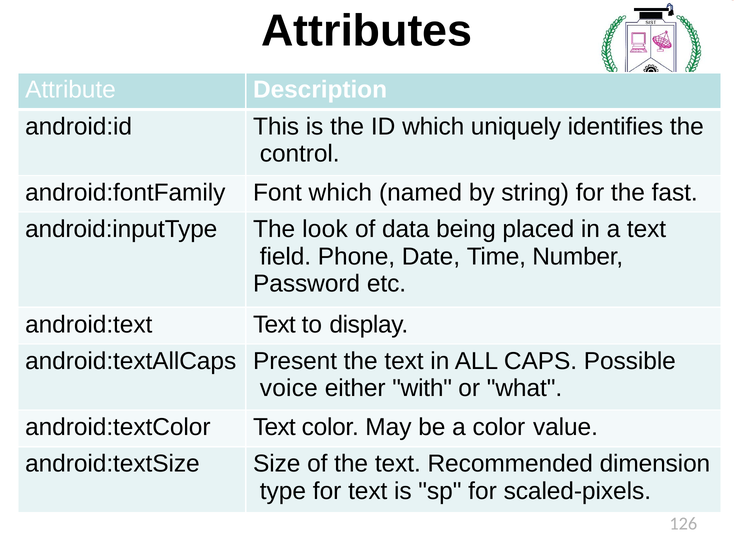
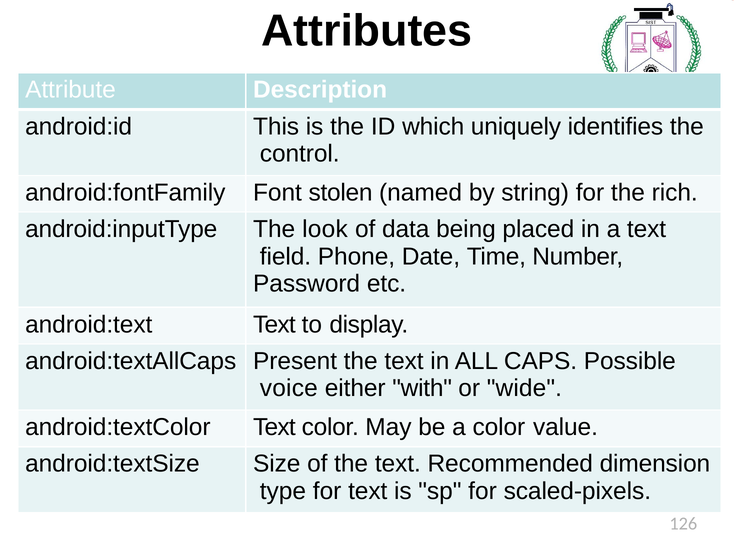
Font which: which -> stolen (341, 193)
fast: fast -> rich (675, 193)
what: what -> wide (524, 389)
